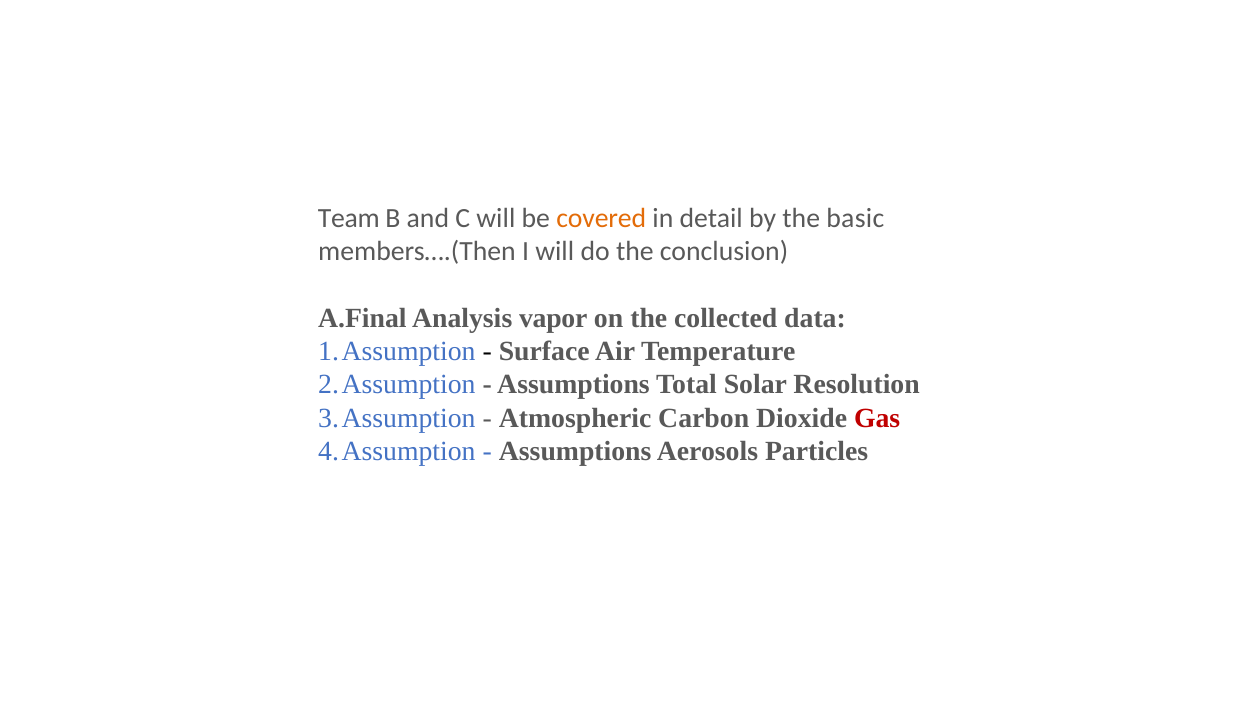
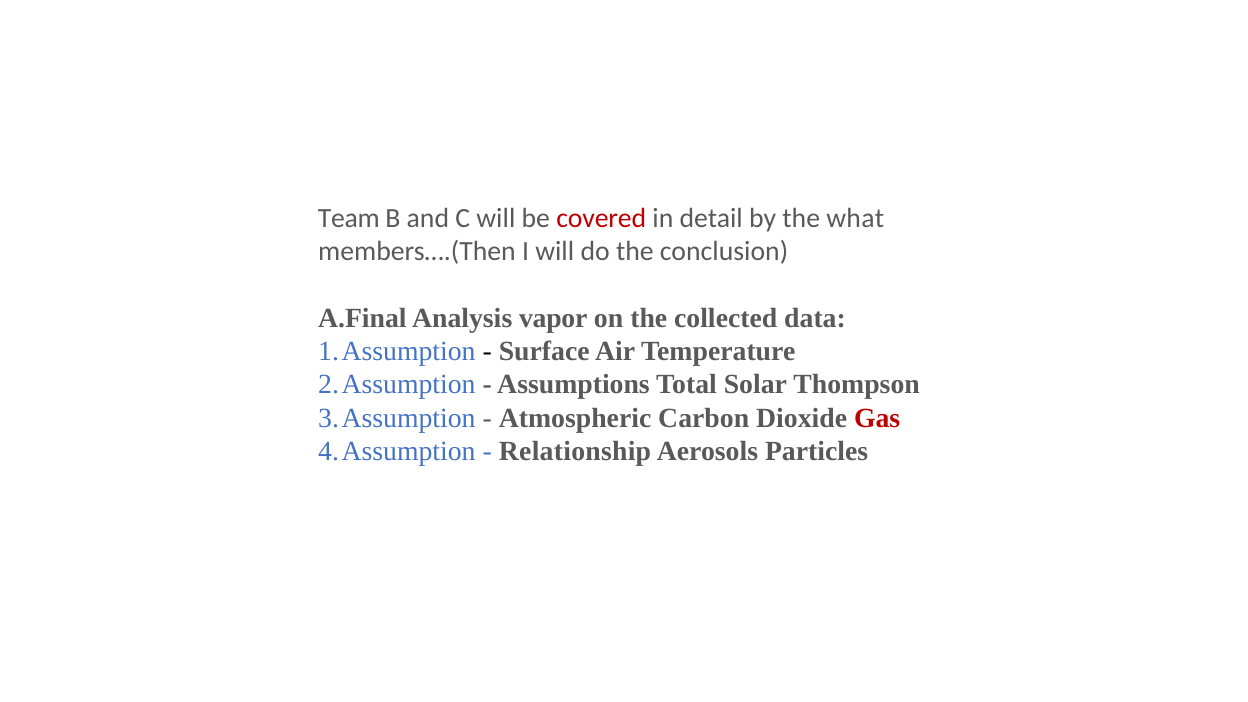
covered colour: orange -> red (601, 218)
basic: basic -> what (855, 218)
Resolution: Resolution -> Thompson (857, 385)
Assumptions: Assumptions -> Relationship (575, 451)
